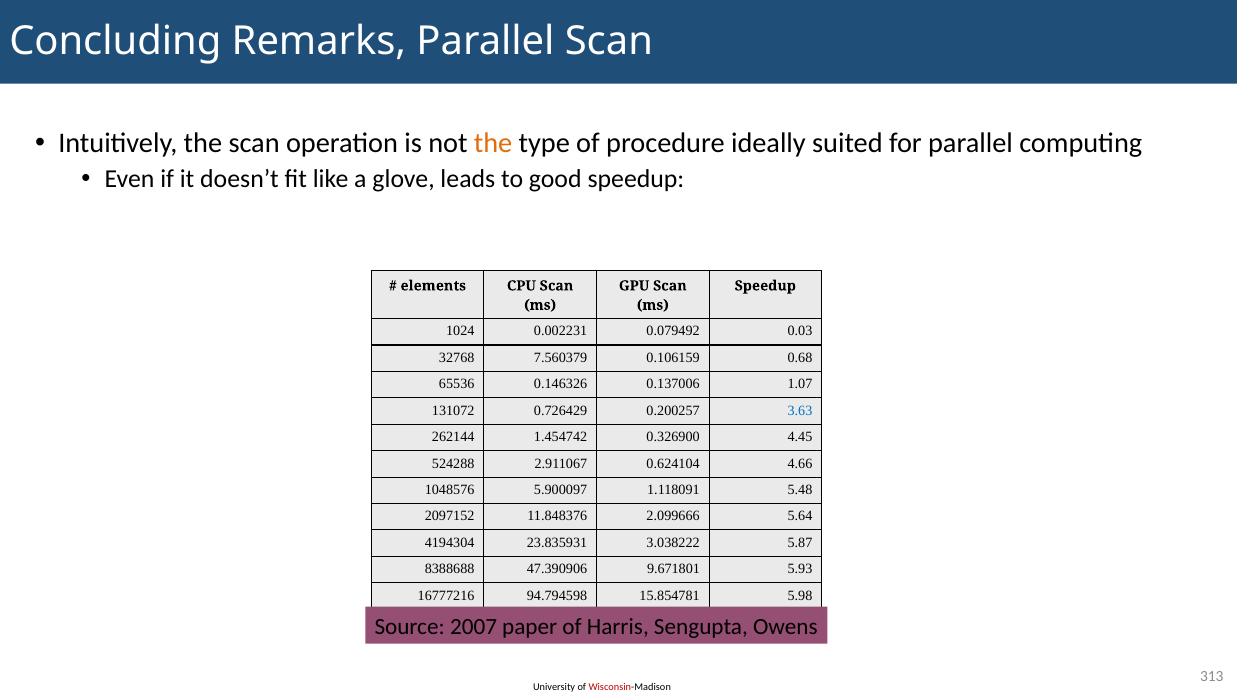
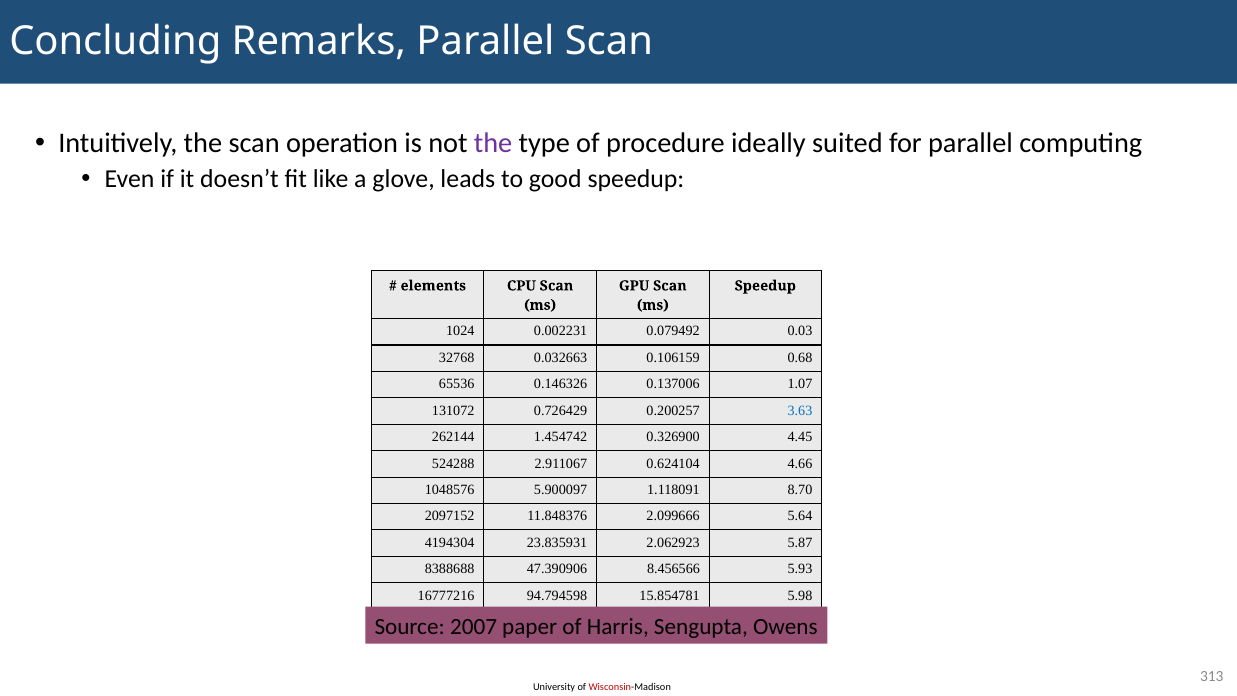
the colour: orange -> purple (493, 143)
7.560379: 7.560379 -> 0.032663 (561, 358)
5.48: 5.48 -> 8.70 (800, 490)
3.038222: 3.038222 -> 2.062923 (673, 542)
9.671801: 9.671801 -> 8.456566 (673, 569)
